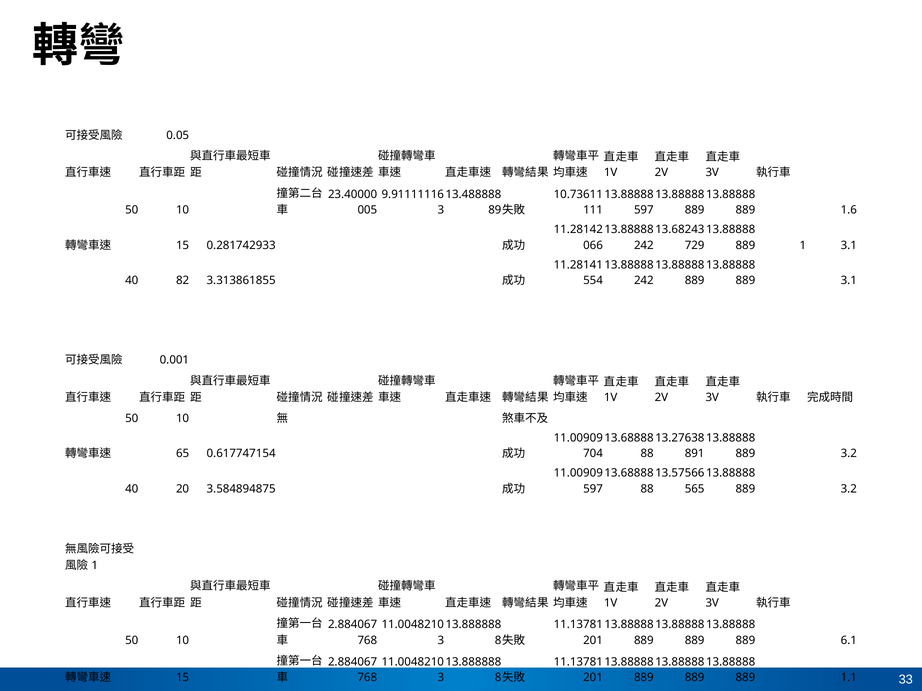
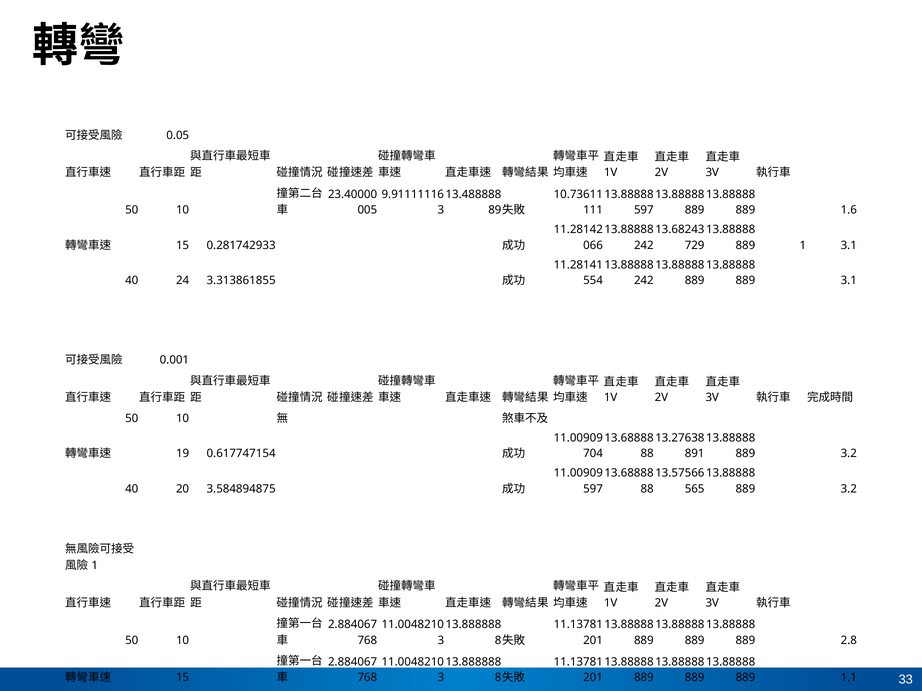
82: 82 -> 24 (183, 281)
65: 65 -> 19 (183, 454)
6.1: 6.1 -> 2.8 (849, 641)
